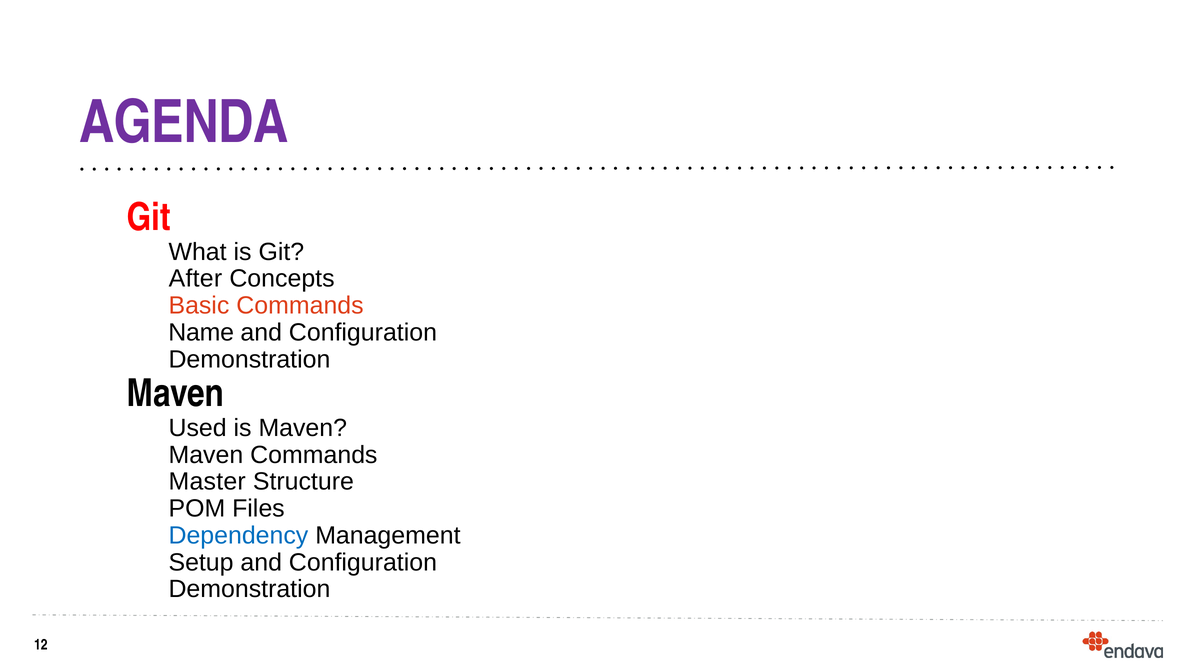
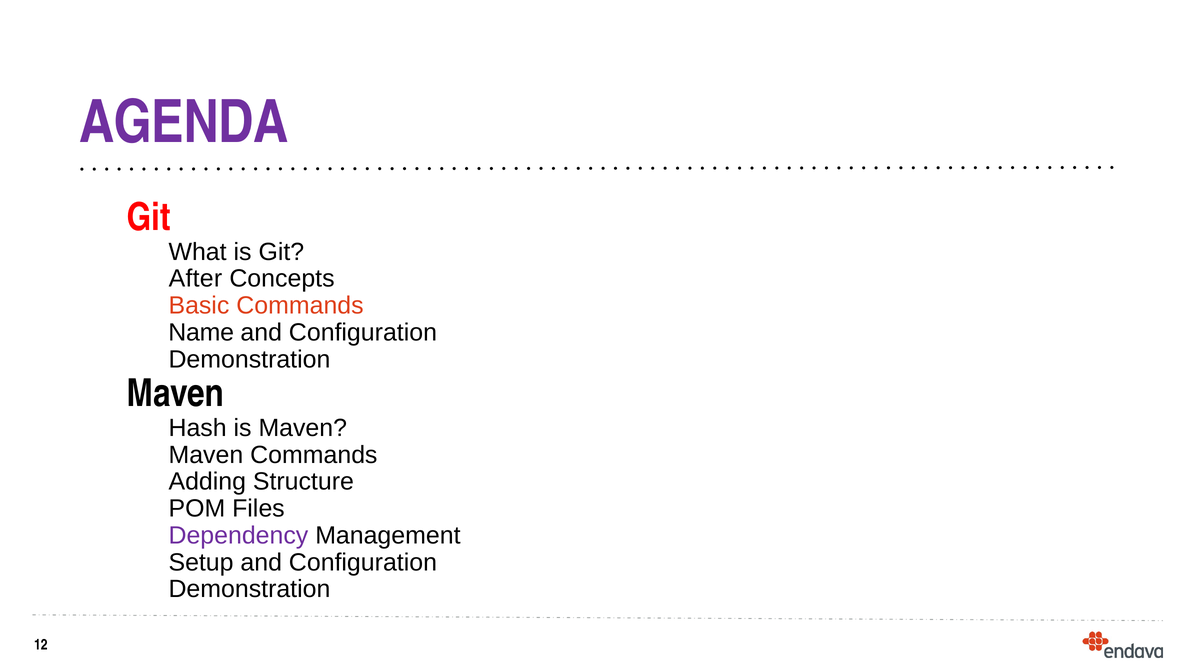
Used: Used -> Hash (198, 428)
Master: Master -> Adding (207, 481)
Dependency colour: blue -> purple (238, 535)
